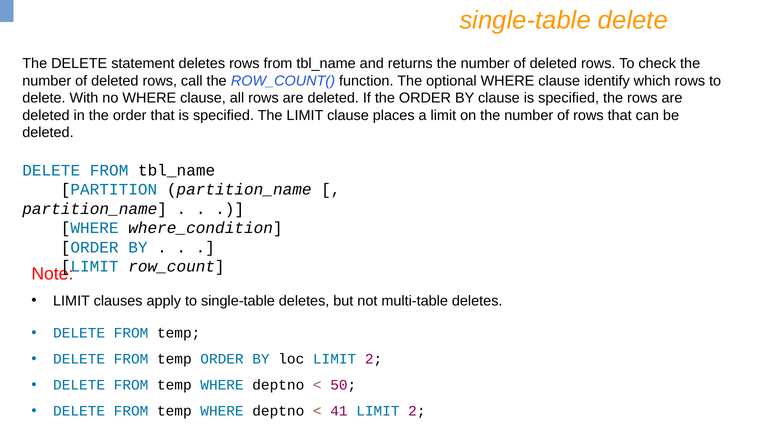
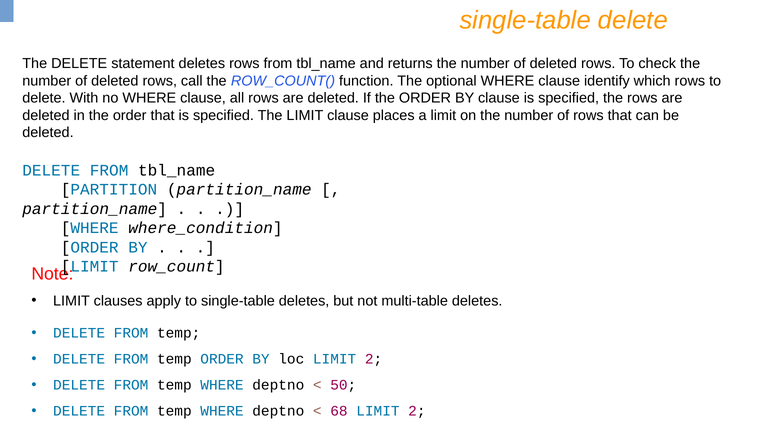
41: 41 -> 68 (339, 411)
